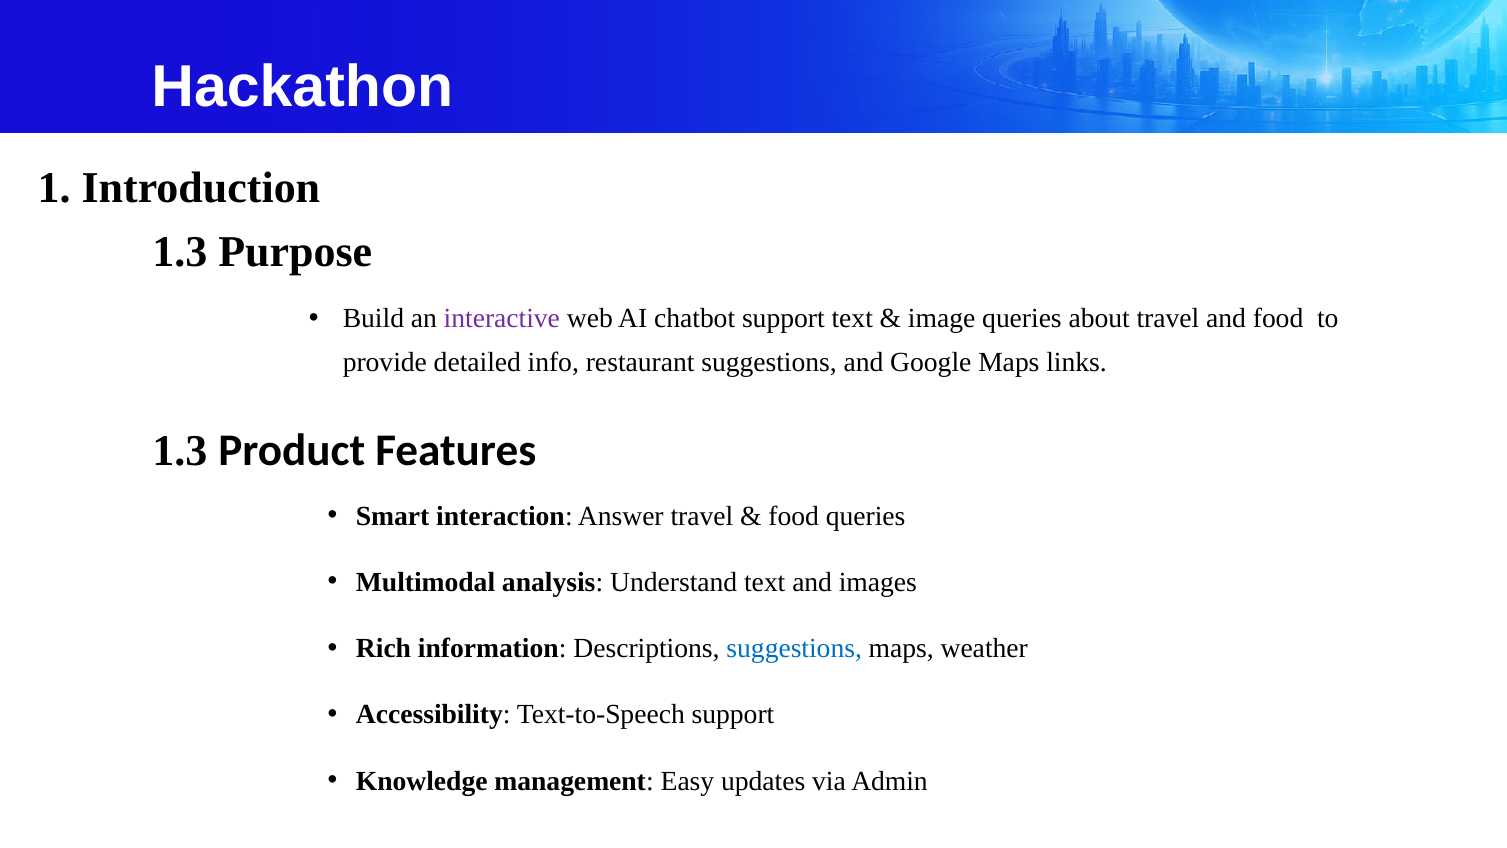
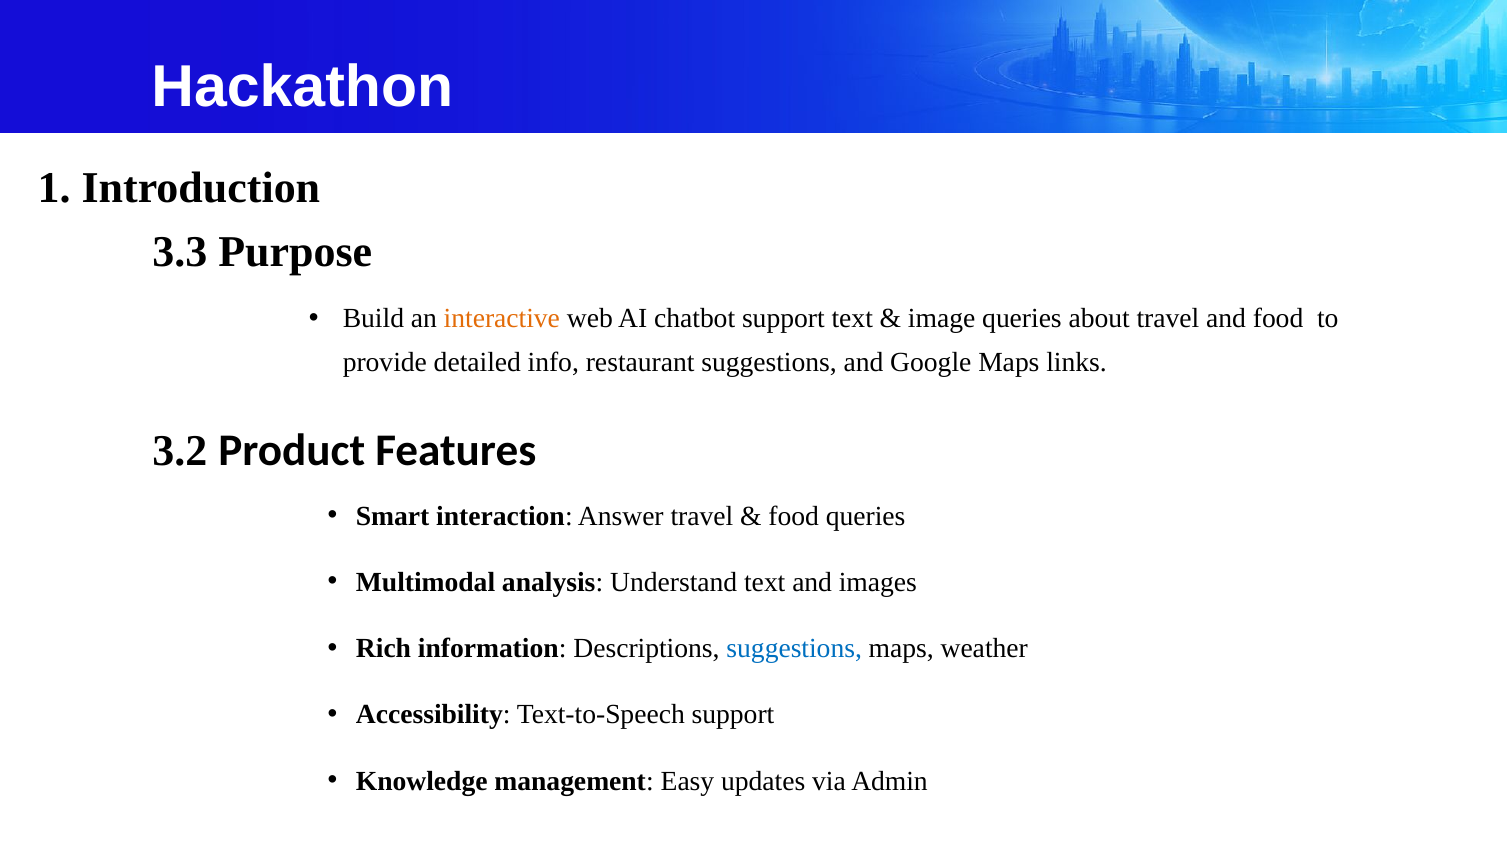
1.3: 1.3 -> 3.3 (180, 252)
interactive colour: purple -> orange (502, 319)
1.3: 1.3 -> 3.2 (180, 451)
